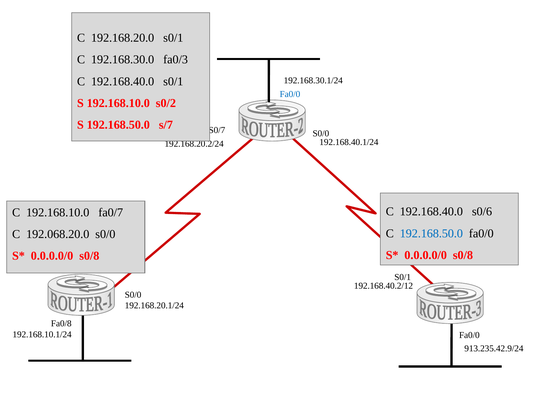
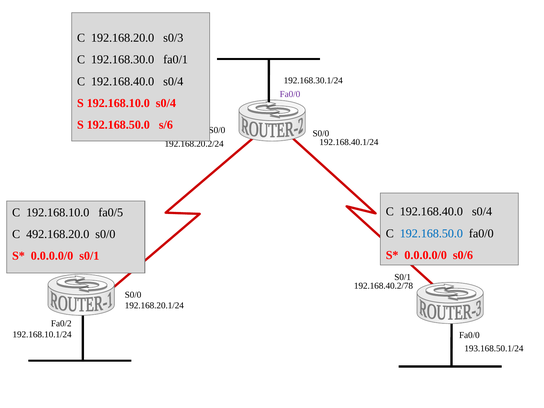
192.168.20.0 s0/1: s0/1 -> s0/3 (173, 38)
fa0/3: fa0/3 -> fa0/1 (176, 60)
s0/1: s0/1 -> s0/4 (173, 81)
Fa0/0 colour: blue -> purple (290, 94)
192.168.10.0 s0/2: s0/2 -> s0/4 (166, 103)
s/7: s/7 -> s/6 (166, 125)
S0/7: S0/7 -> S0/0 (217, 130)
s0/6: s0/6 -> s0/4 (482, 212)
fa0/7: fa0/7 -> fa0/5 (111, 212)
192.068.20.0: 192.068.20.0 -> 492.168.20.0 (58, 234)
s0/8: s0/8 -> s0/6 (463, 255)
s0/8: s0/8 -> s0/1 (89, 256)
192.168.40.2/12: 192.168.40.2/12 -> 192.168.40.2/78 (383, 286)
Fa0/8: Fa0/8 -> Fa0/2 (61, 324)
913.235.42.9/24: 913.235.42.9/24 -> 193.168.50.1/24 (494, 349)
